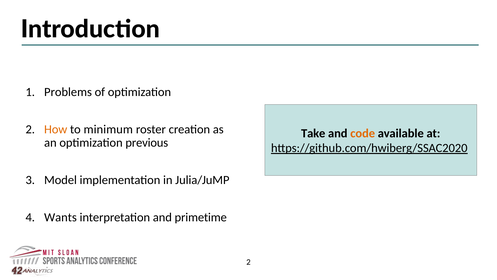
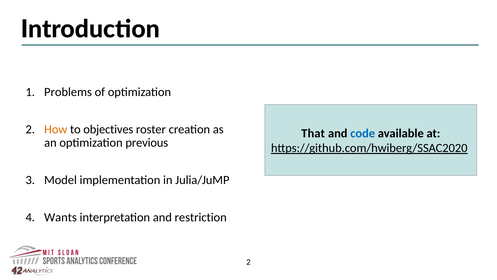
minimum: minimum -> objectives (108, 129)
Take: Take -> That (313, 133)
code colour: orange -> blue (363, 133)
primetime: primetime -> restriction (201, 217)
